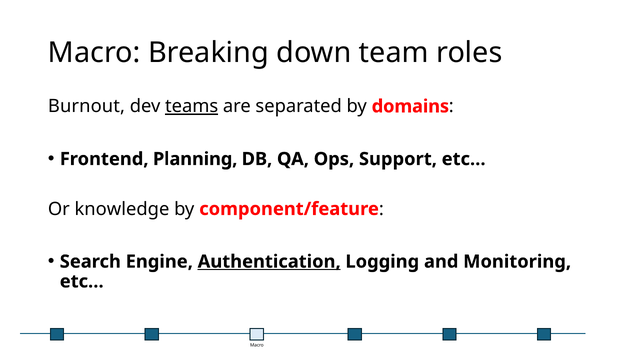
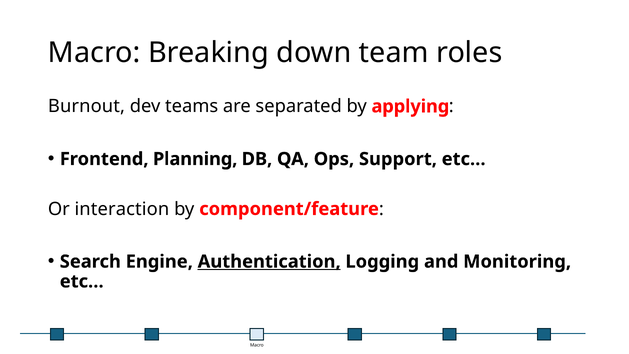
teams underline: present -> none (192, 106)
domains: domains -> applying (410, 106)
knowledge: knowledge -> interaction (122, 209)
